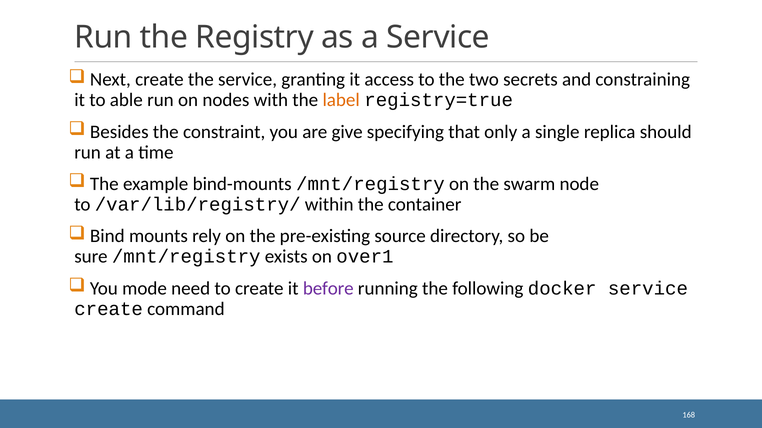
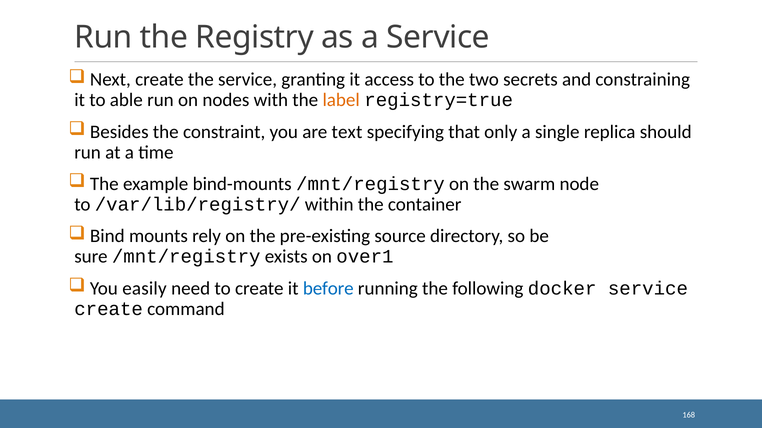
give: give -> text (347, 132)
mode: mode -> easily (144, 289)
before colour: purple -> blue (328, 289)
